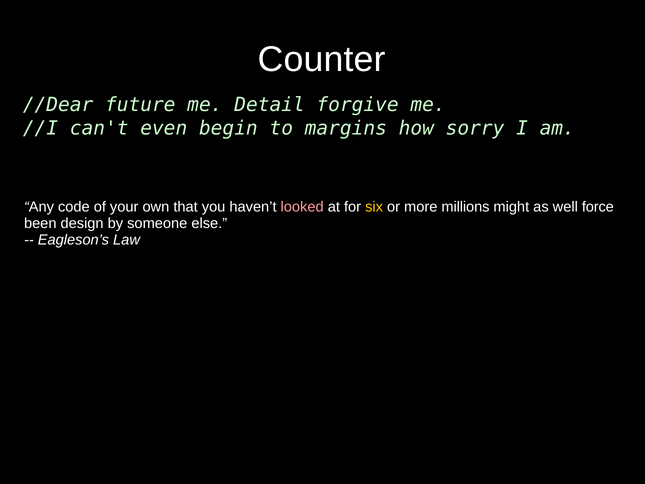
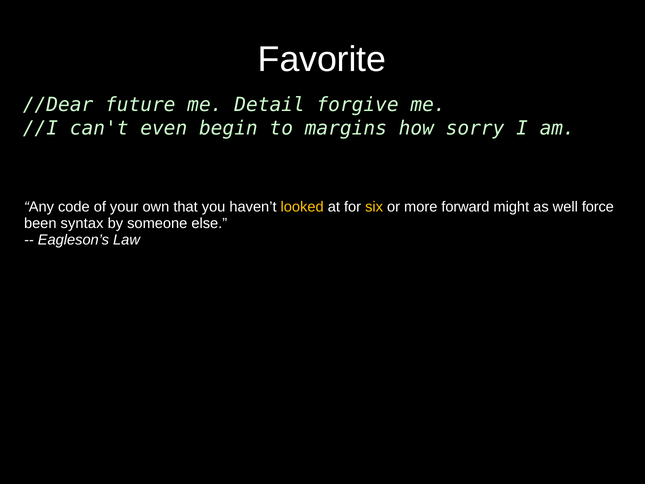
Counter: Counter -> Favorite (322, 59)
looked colour: pink -> yellow (302, 207)
millions: millions -> forward (465, 207)
design: design -> syntax (82, 223)
